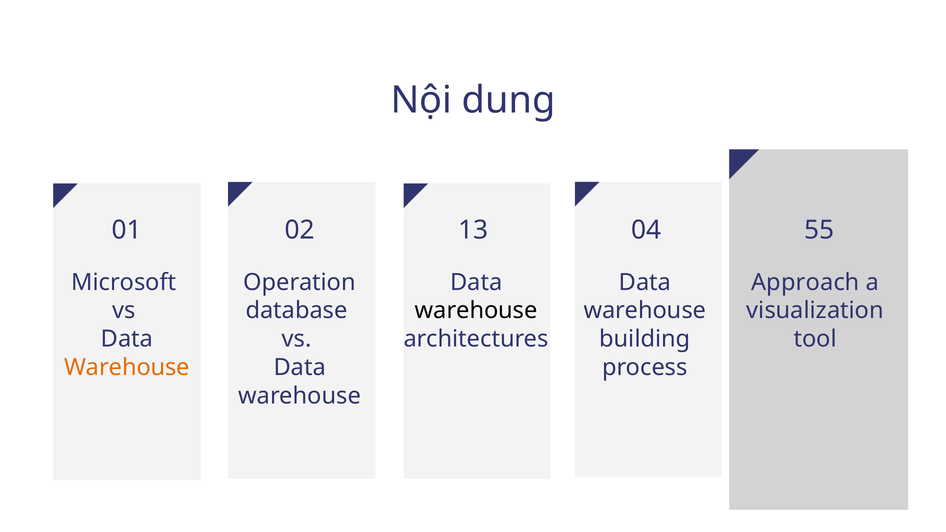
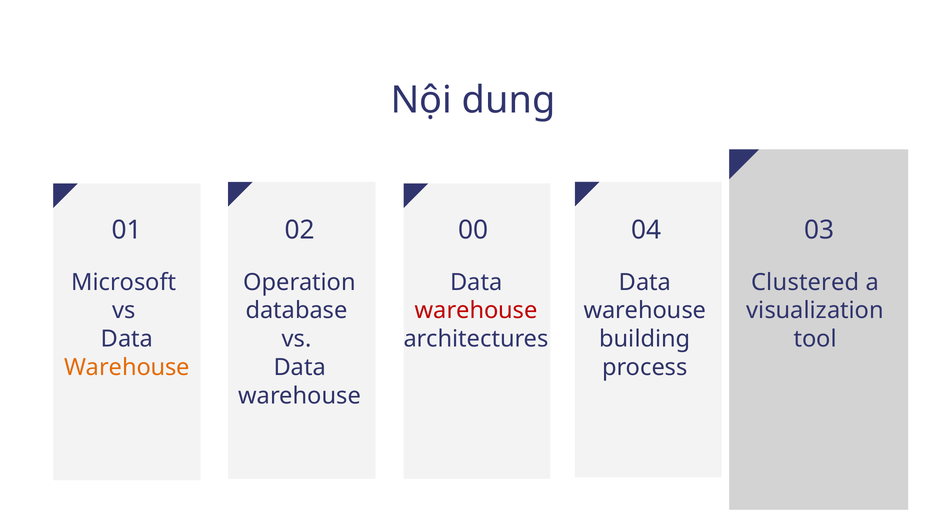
13: 13 -> 00 (473, 230)
55: 55 -> 03 (820, 230)
Approach: Approach -> Clustered (805, 282)
warehouse colour: black -> red (476, 311)
